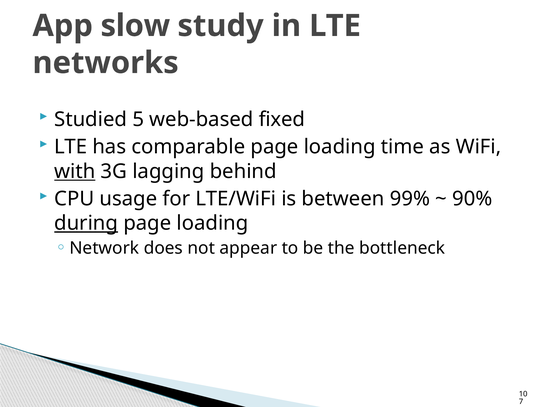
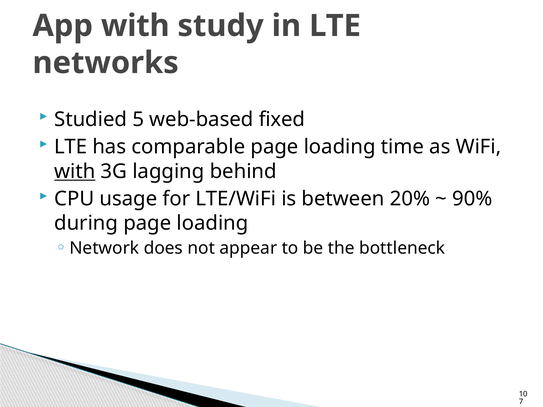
App slow: slow -> with (135, 26)
99%: 99% -> 20% (410, 199)
during underline: present -> none (86, 223)
